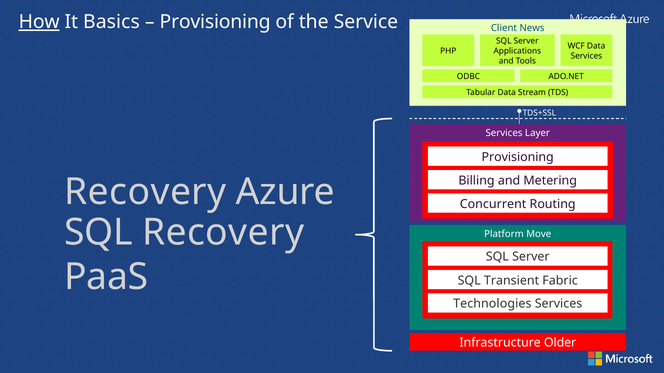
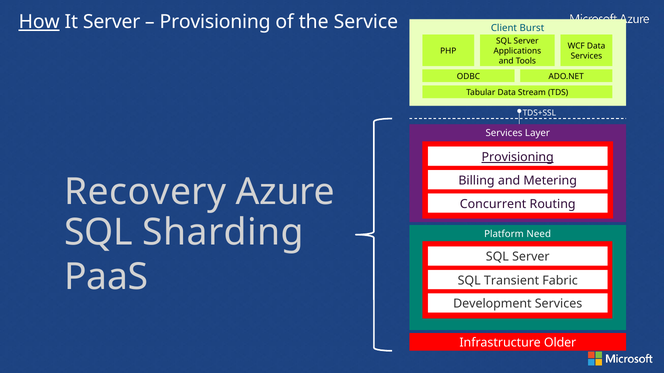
It Basics: Basics -> Server (112, 22)
News: News -> Burst (532, 28)
Provisioning underline: none -> present (518, 157)
SQL Recovery: Recovery -> Sharding (223, 233)
Move: Move -> Need (539, 234)
Technologies: Technologies -> Development (492, 304)
